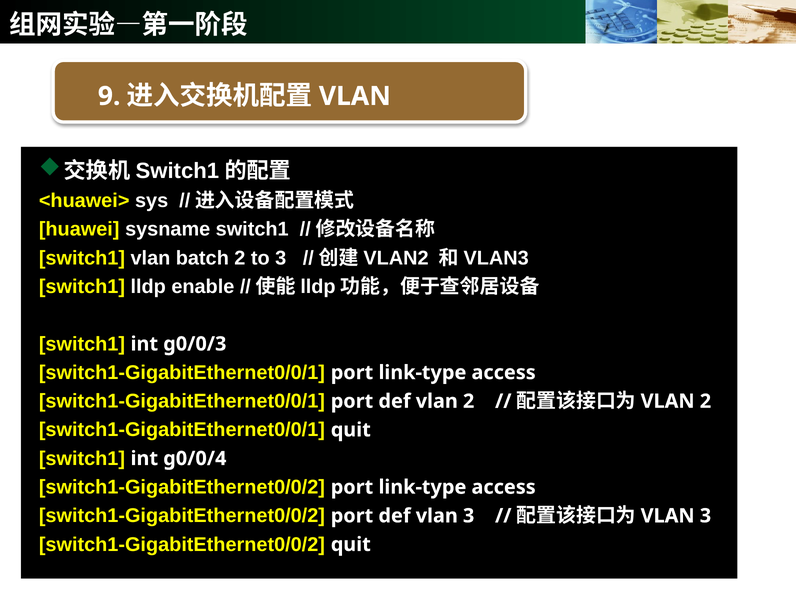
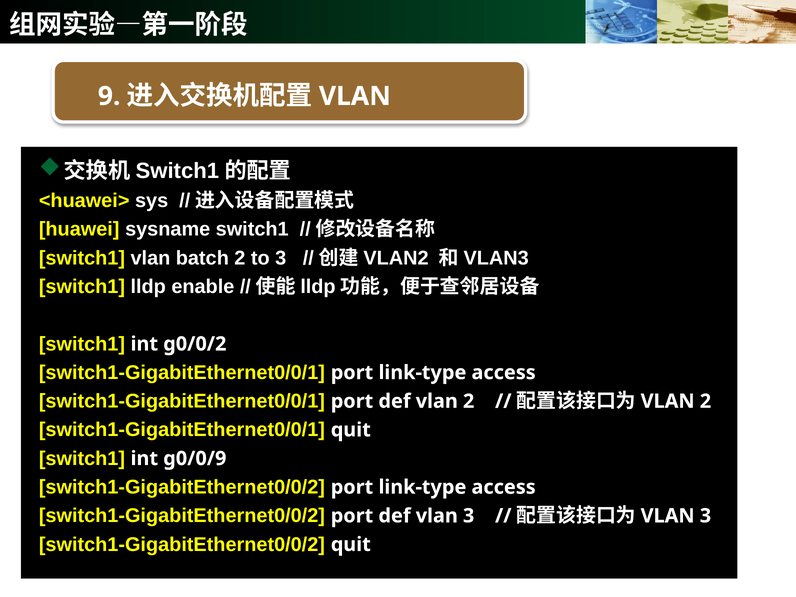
g0/0/3: g0/0/3 -> g0/0/2 (195, 344)
g0/0/4: g0/0/4 -> g0/0/9 (195, 459)
